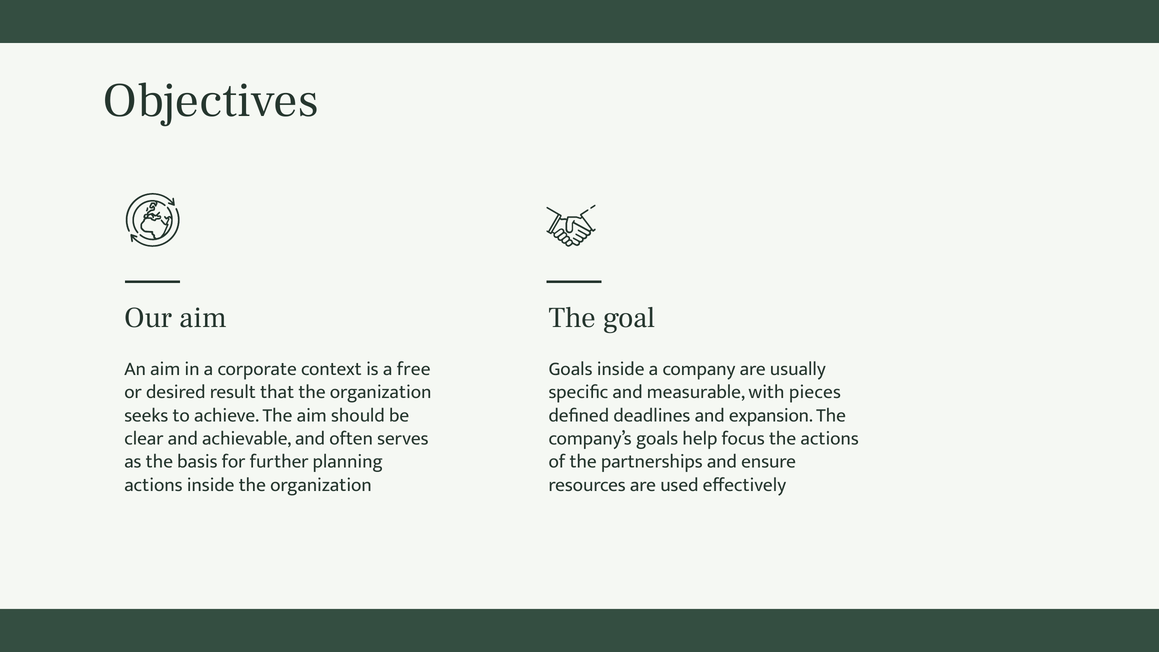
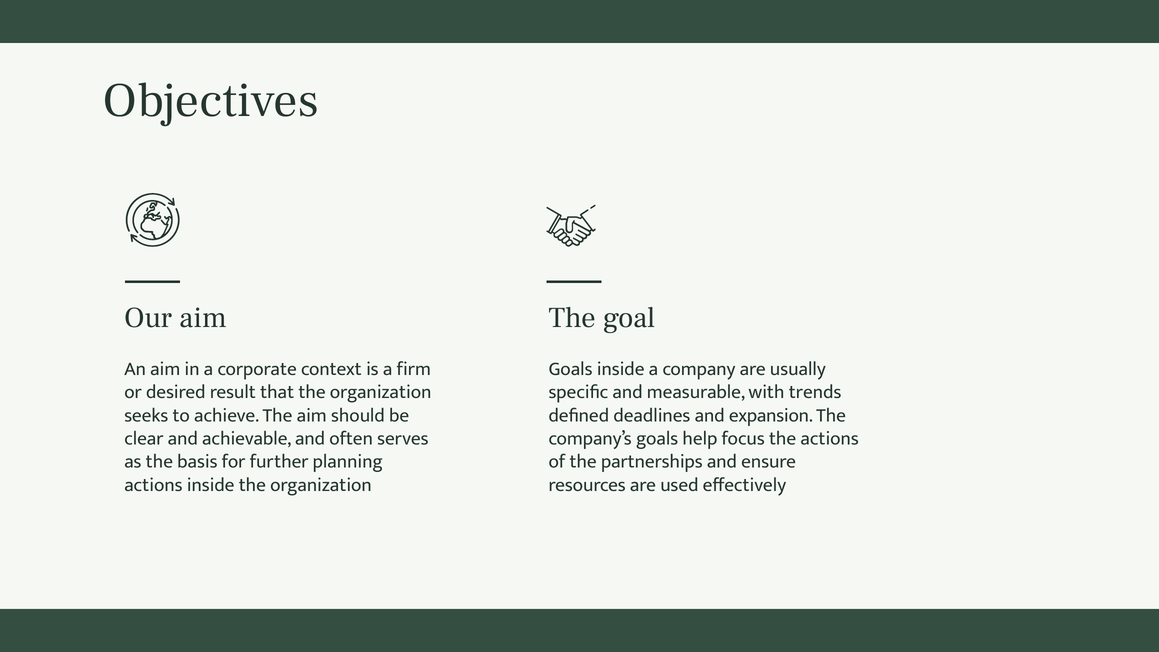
free: free -> firm (414, 369)
pieces: pieces -> trends (815, 392)
